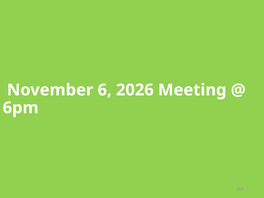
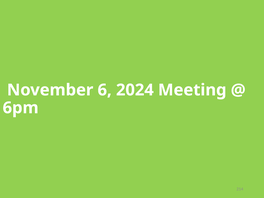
2026: 2026 -> 2024 (135, 90)
